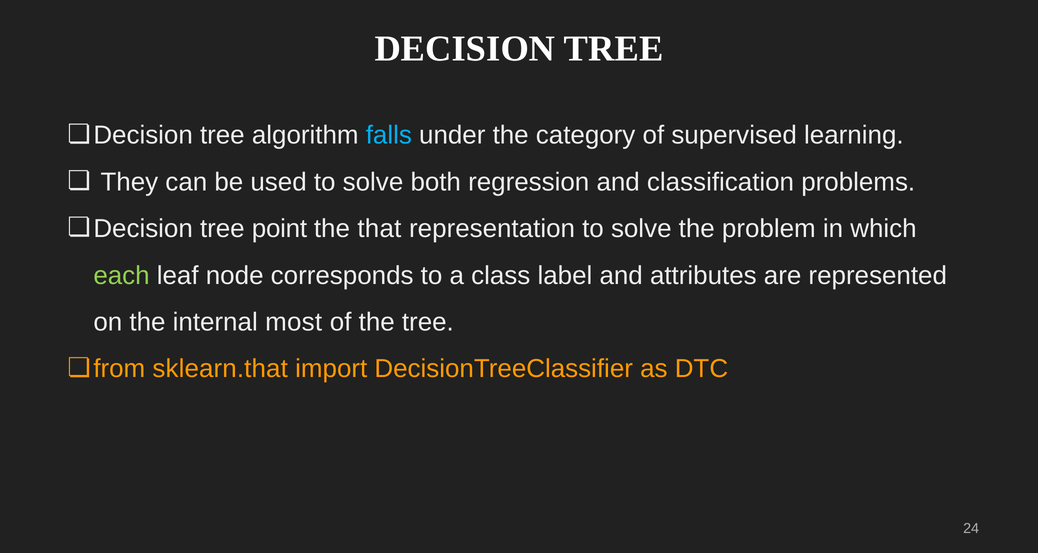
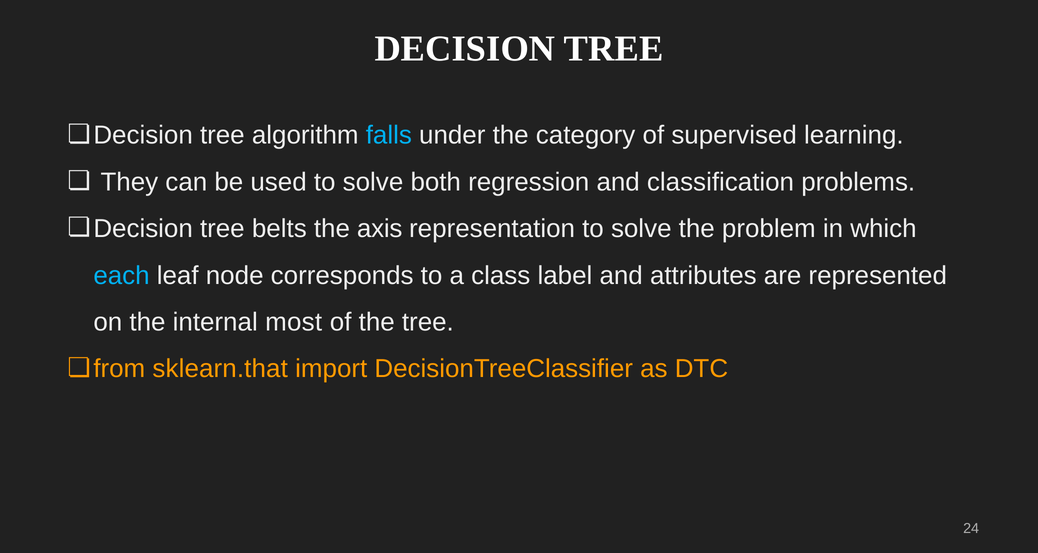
point: point -> belts (279, 229)
that: that -> axis (380, 229)
each colour: light green -> light blue (122, 276)
